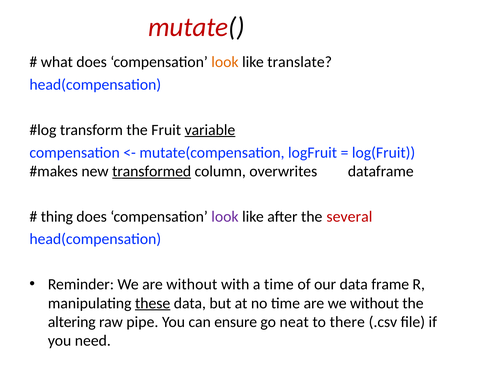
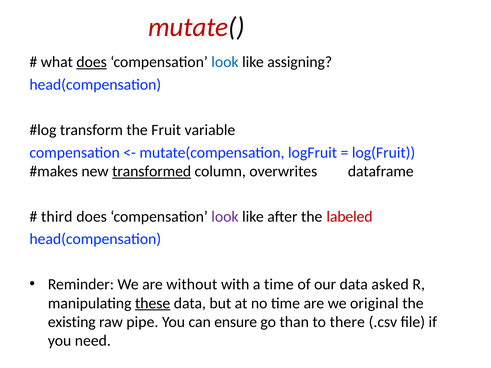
does underline: none -> present (92, 62)
look colour: orange -> blue (225, 62)
translate: translate -> assigning (300, 62)
variable underline: present -> none (210, 130)
thing: thing -> third (57, 217)
several: several -> labeled (350, 217)
frame: frame -> asked (390, 285)
we without: without -> original (374, 303)
altering: altering -> existing (72, 322)
neat: neat -> than (294, 322)
